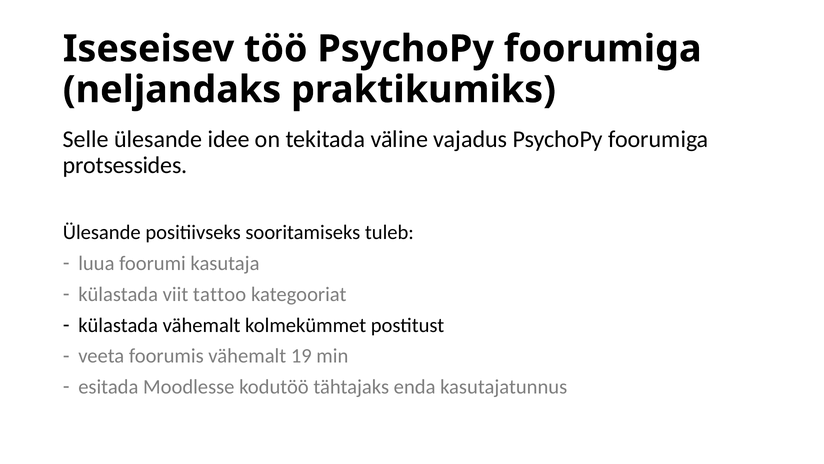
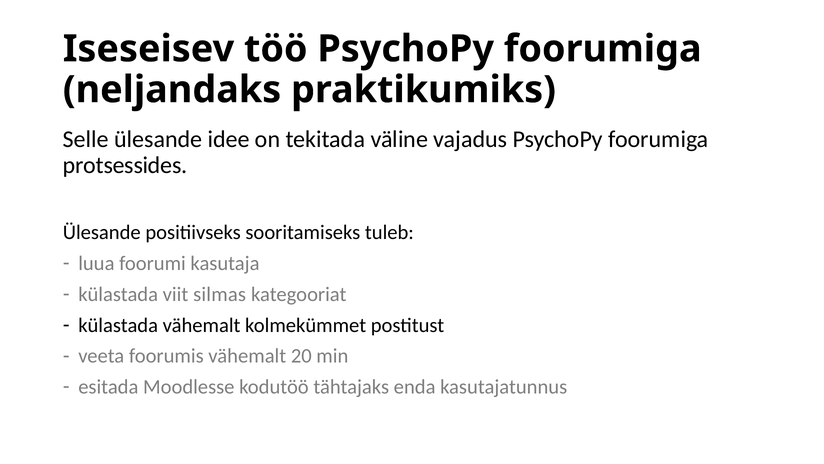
tattoo: tattoo -> silmas (220, 294)
19: 19 -> 20 (301, 356)
